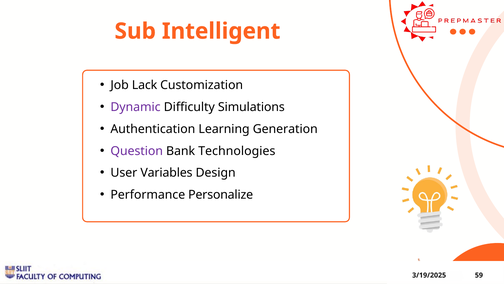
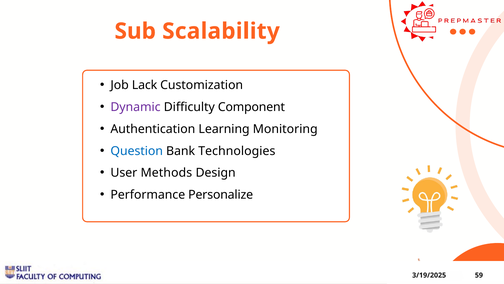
Intelligent: Intelligent -> Scalability (221, 31)
Simulations: Simulations -> Component (251, 107)
Generation: Generation -> Monitoring (285, 129)
Question colour: purple -> blue (137, 151)
Variables: Variables -> Methods (166, 173)
